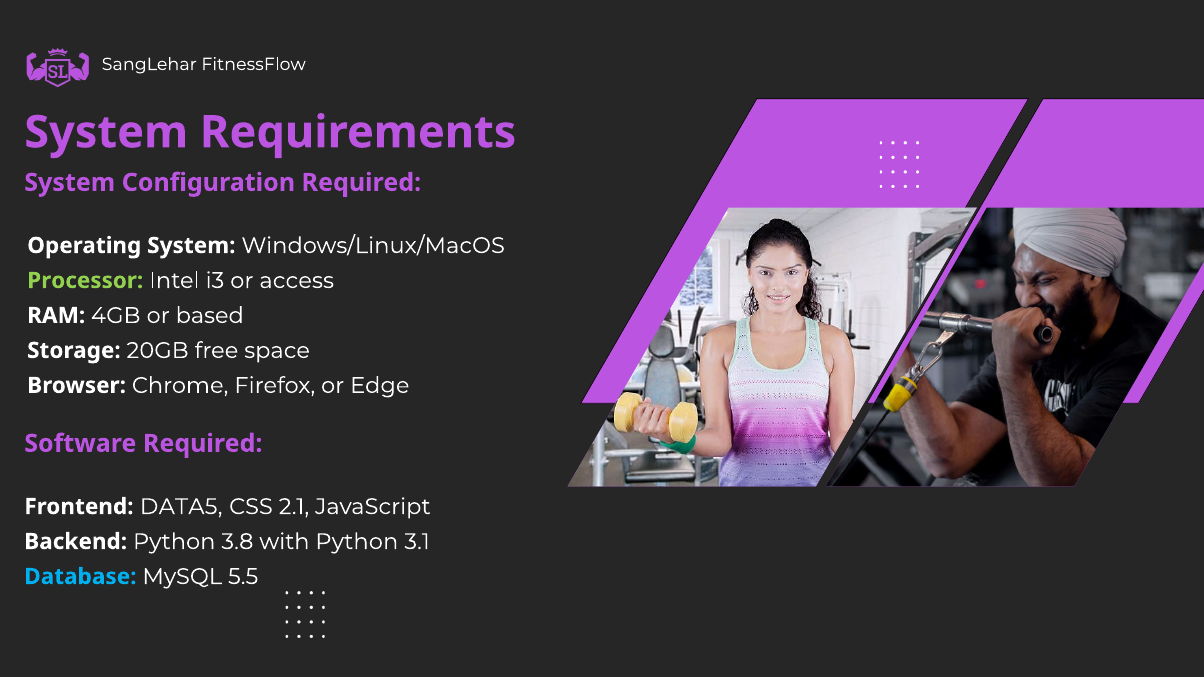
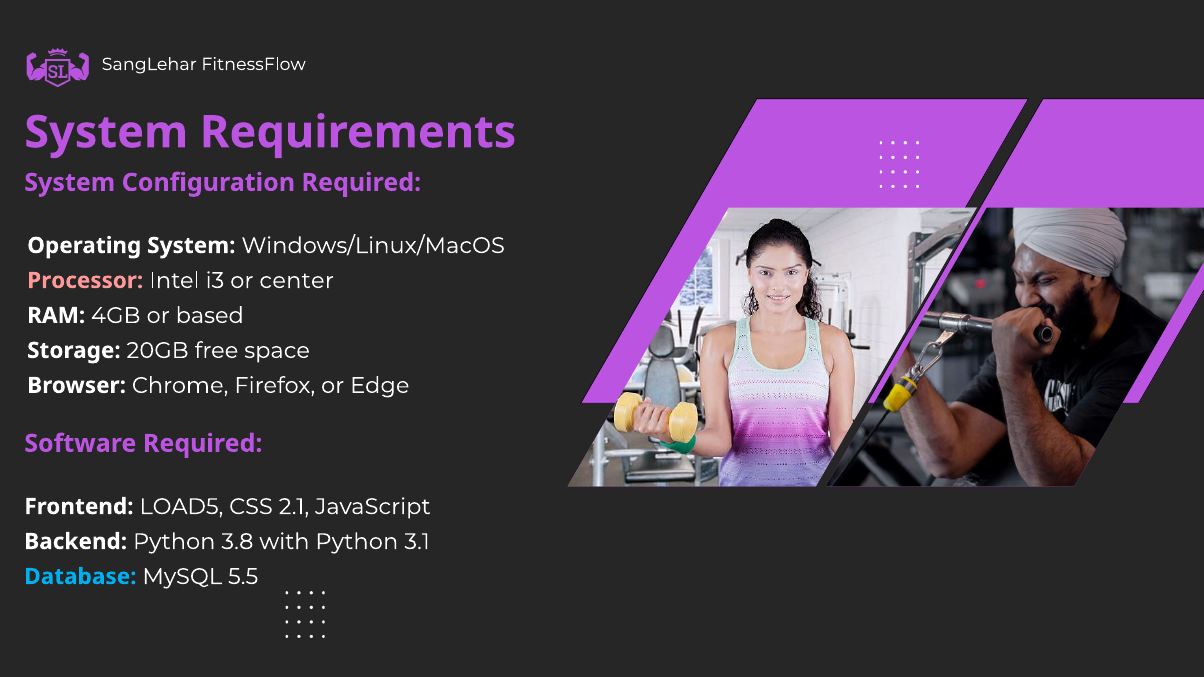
Processor colour: light green -> pink (85, 281)
access: access -> center (297, 281)
DATA5: DATA5 -> LOAD5 (181, 507)
